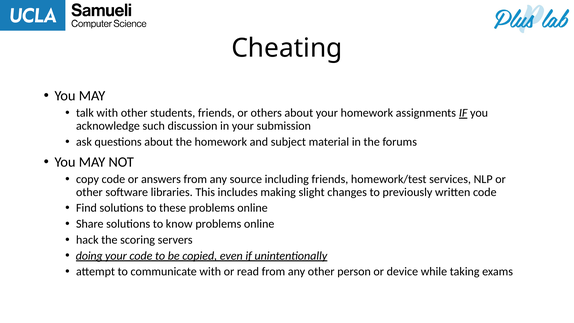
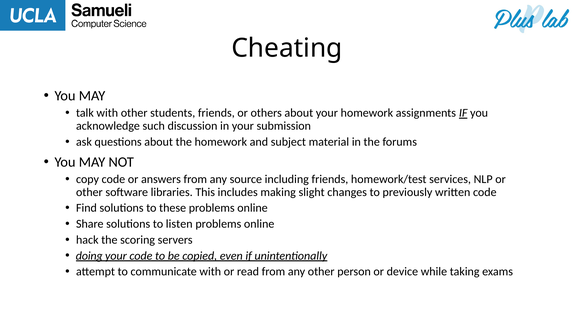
know: know -> listen (179, 224)
